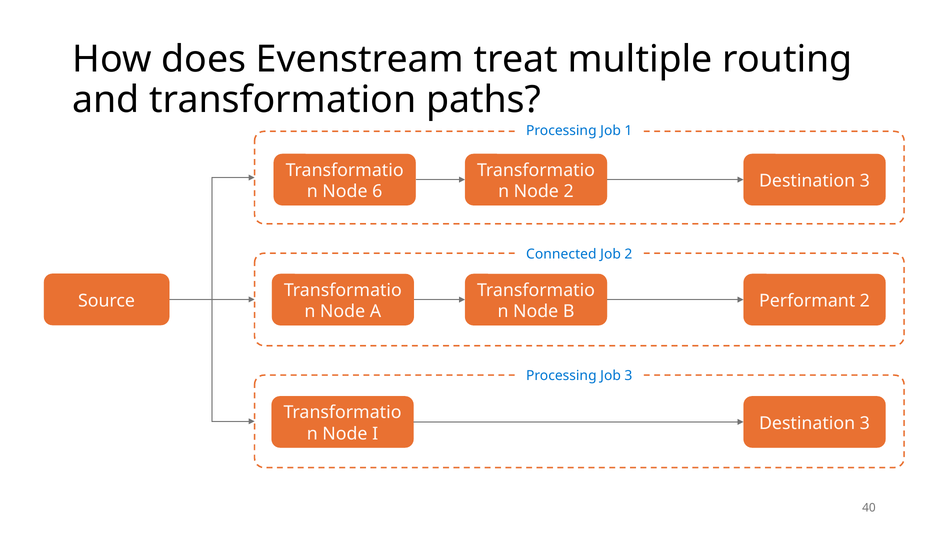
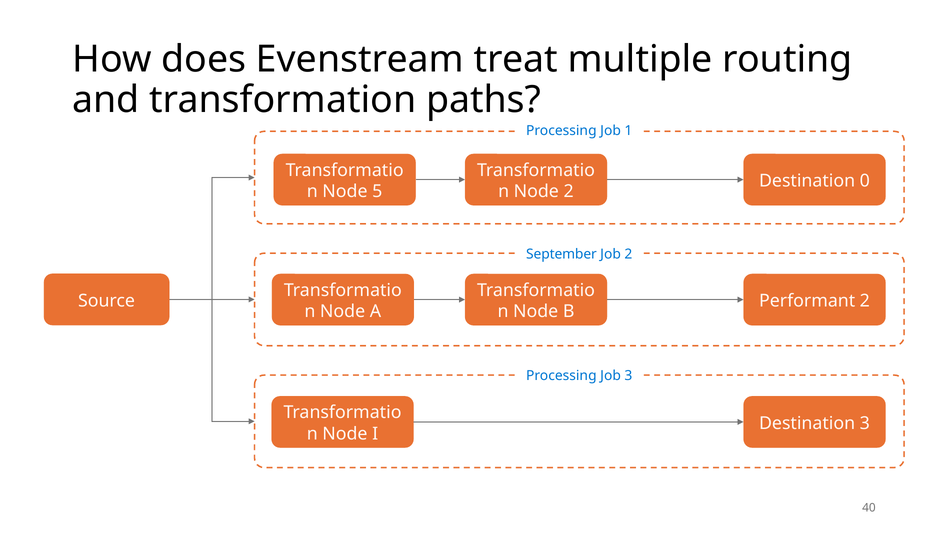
3: 3 -> 0 (865, 181)
6: 6 -> 5 (377, 192)
Connected: Connected -> September (561, 254)
